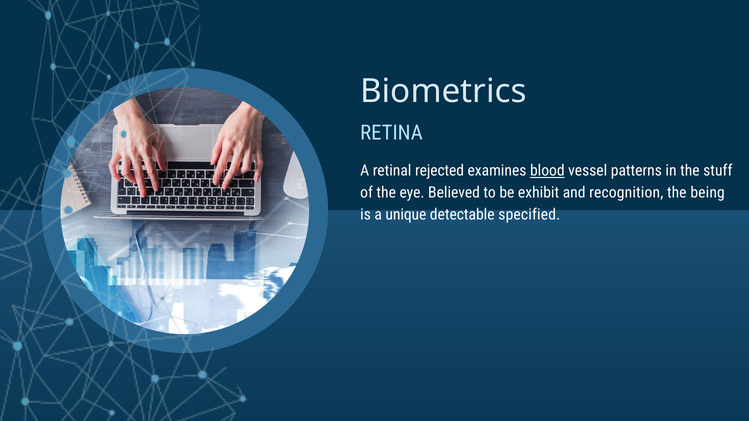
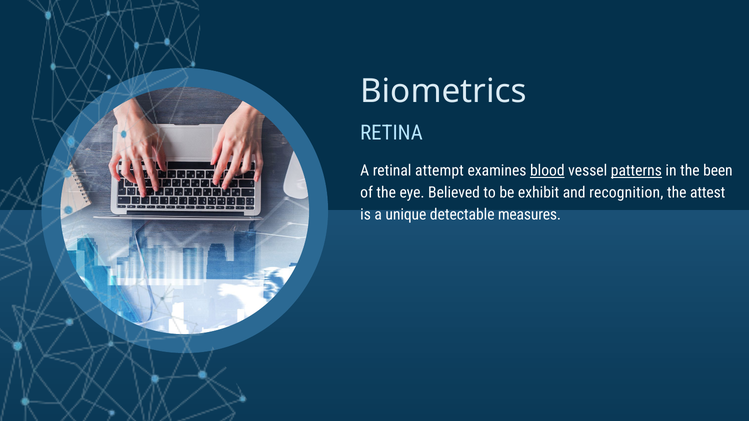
rejected: rejected -> attempt (439, 171)
patterns underline: none -> present (636, 171)
stuff: stuff -> been (718, 171)
being: being -> attest (708, 193)
specified: specified -> measures (529, 215)
